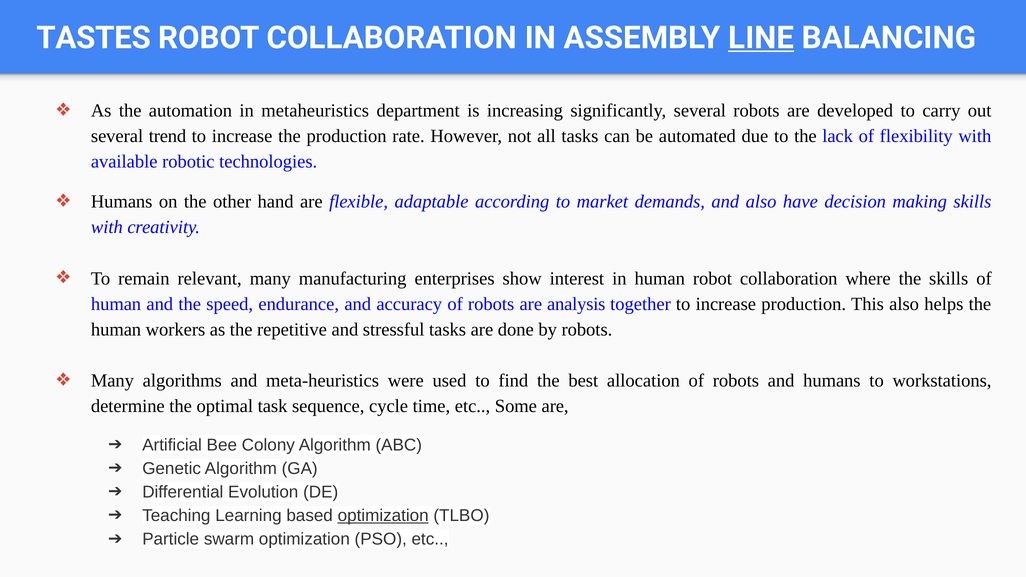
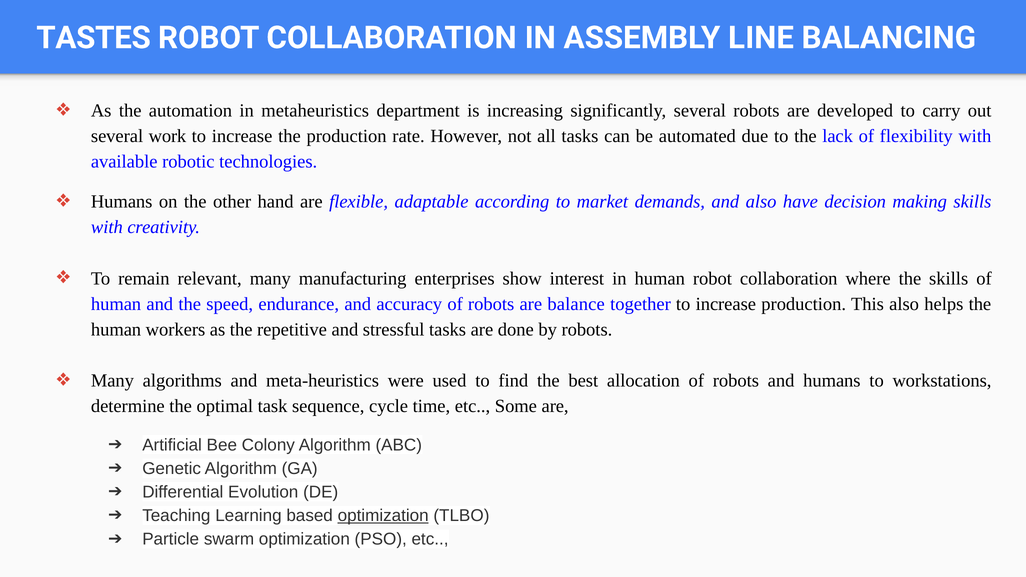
LINE underline: present -> none (761, 38)
trend: trend -> work (167, 136)
analysis: analysis -> balance (576, 304)
